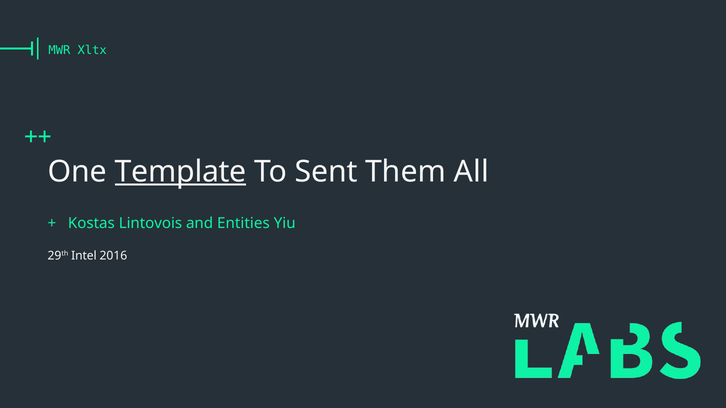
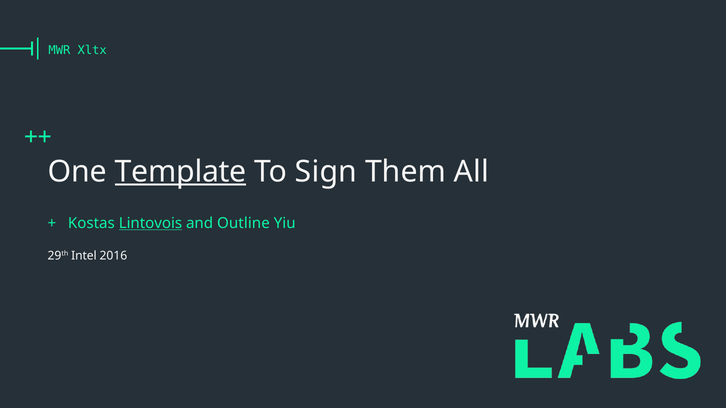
Sent: Sent -> Sign (326, 172)
Lintovois underline: none -> present (150, 223)
Entities: Entities -> Outline (243, 223)
